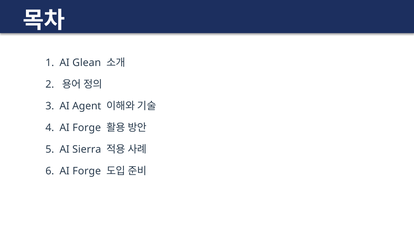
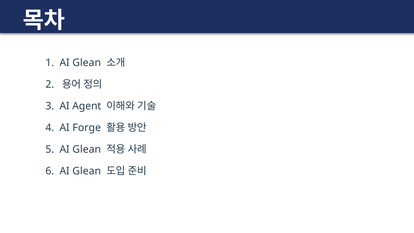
5 AI Sierra: Sierra -> Glean (87, 149)
6 AI Forge: Forge -> Glean (87, 171)
